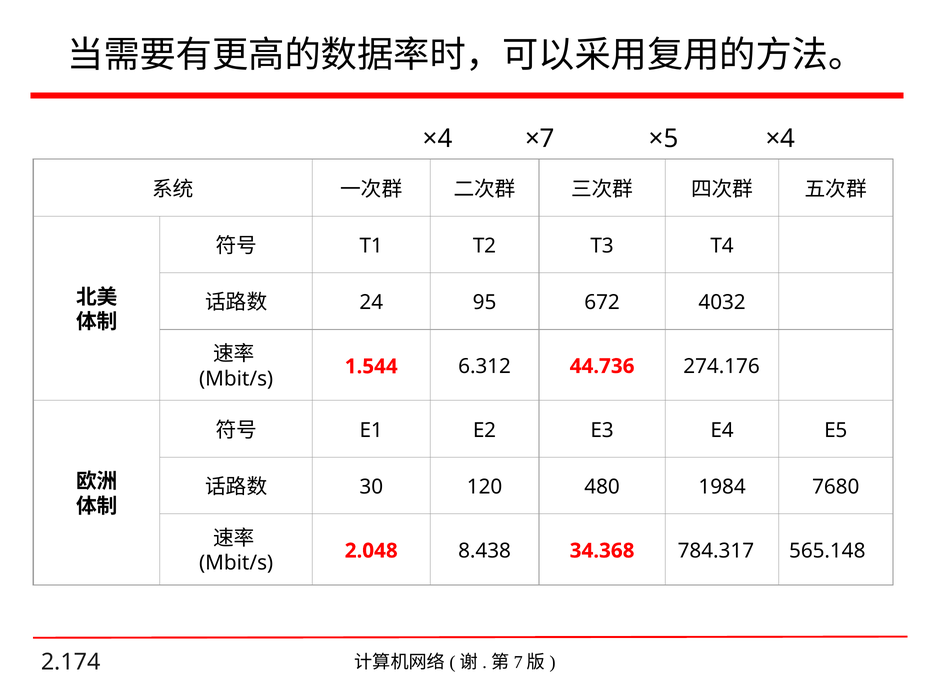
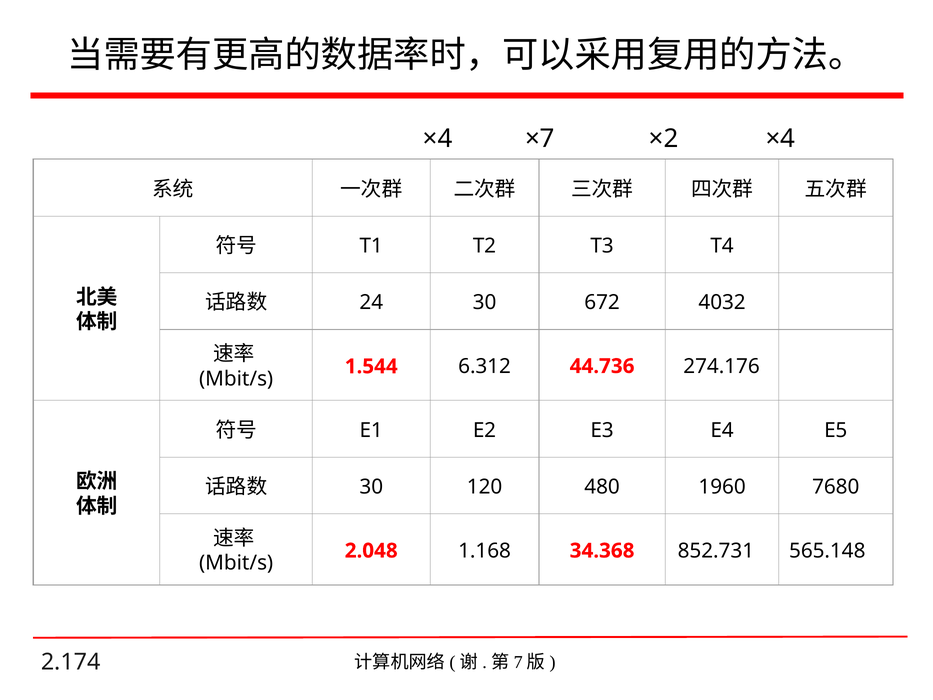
×5: ×5 -> ×2 (664, 139)
24 95: 95 -> 30 (485, 302)
1984: 1984 -> 1960 (722, 487)
8.438: 8.438 -> 1.168 (485, 551)
784.317: 784.317 -> 852.731 (716, 551)
